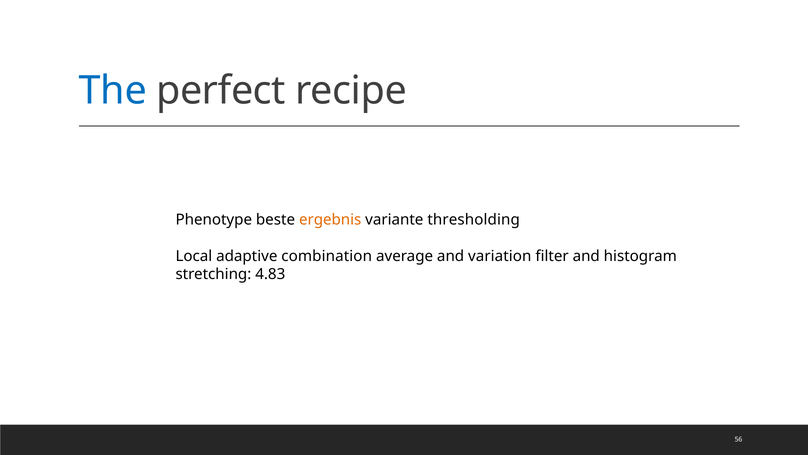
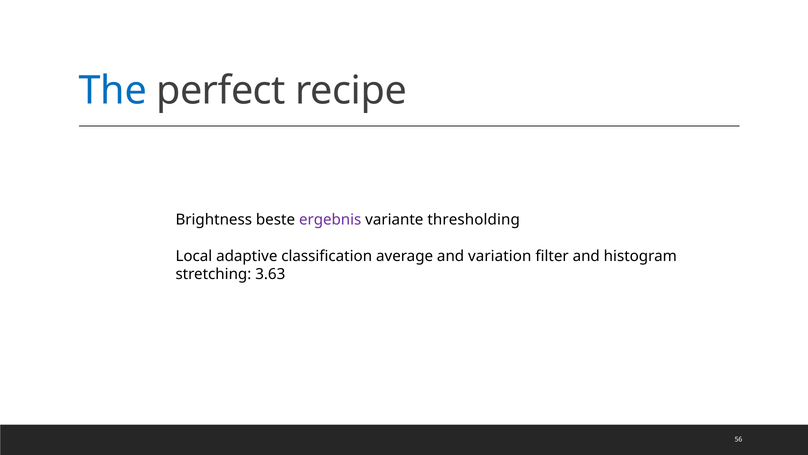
Phenotype: Phenotype -> Brightness (214, 219)
ergebnis colour: orange -> purple (330, 219)
combination: combination -> classification (327, 256)
4.83: 4.83 -> 3.63 (270, 274)
